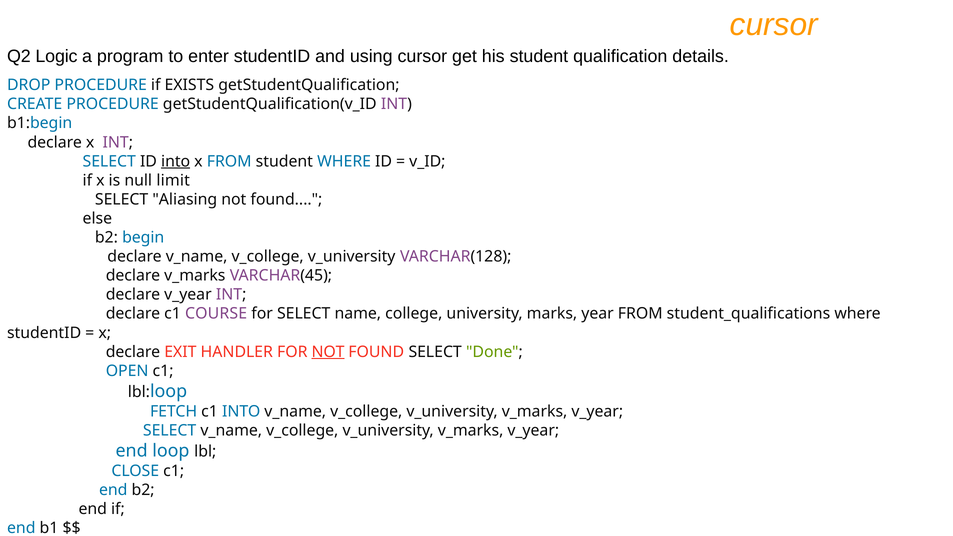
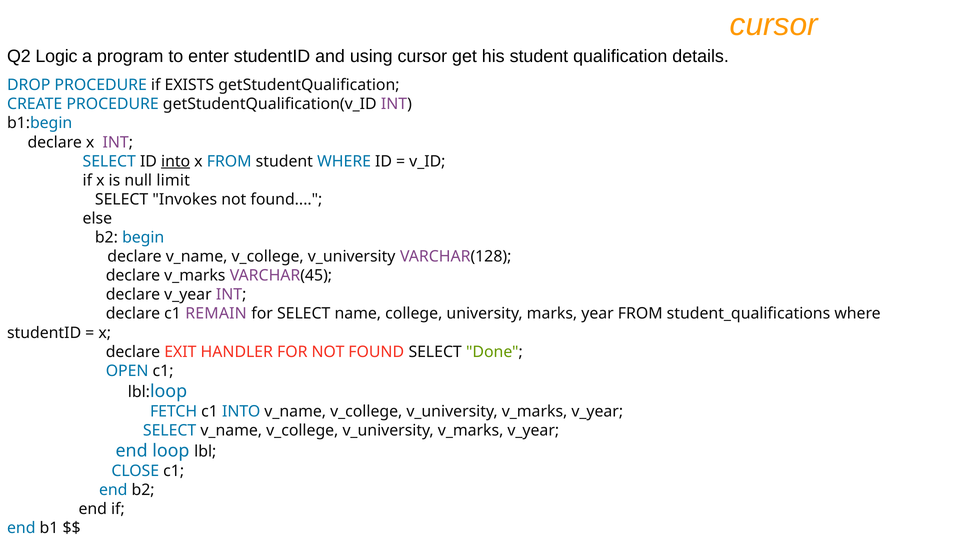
Aliasing: Aliasing -> Invokes (185, 199)
COURSE: COURSE -> REMAIN (216, 314)
NOT underline: present -> none (328, 352)
